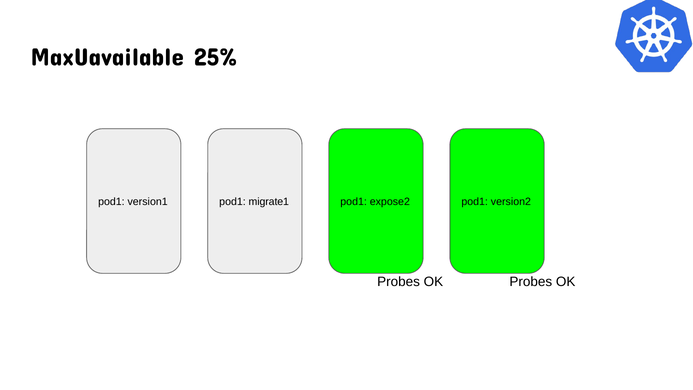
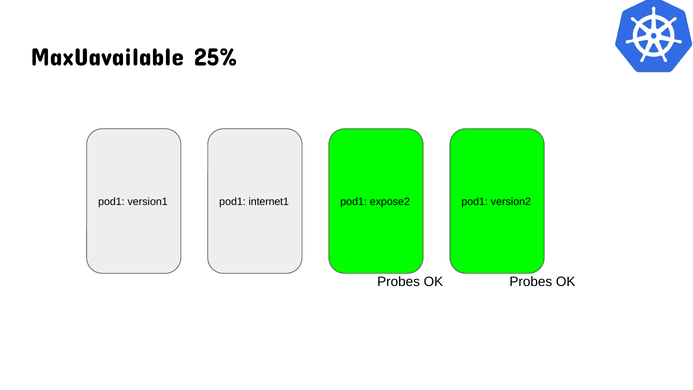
migrate1: migrate1 -> internet1 (269, 202)
